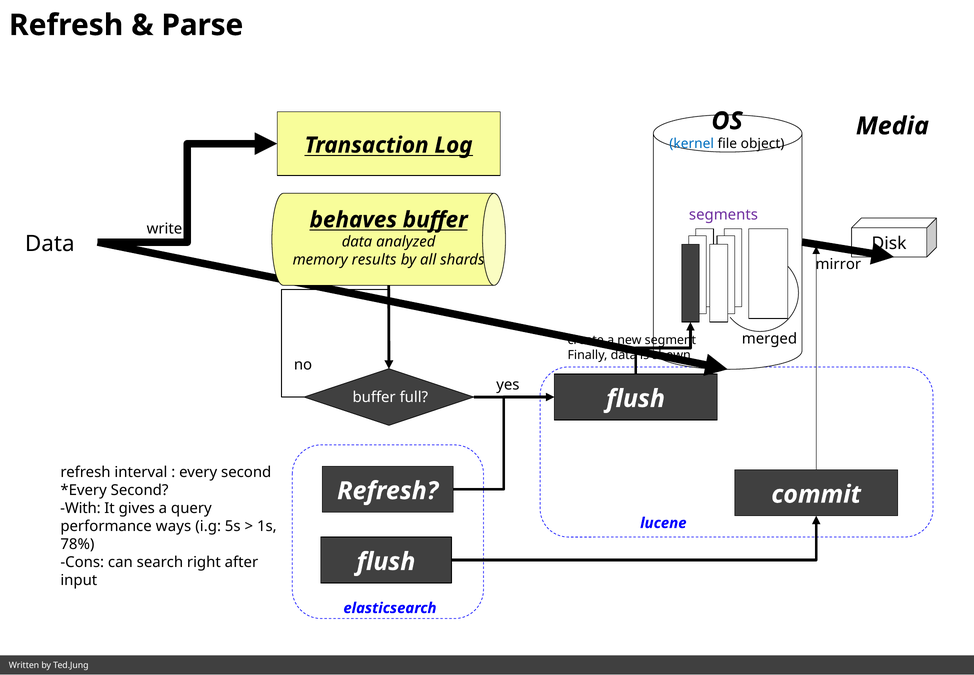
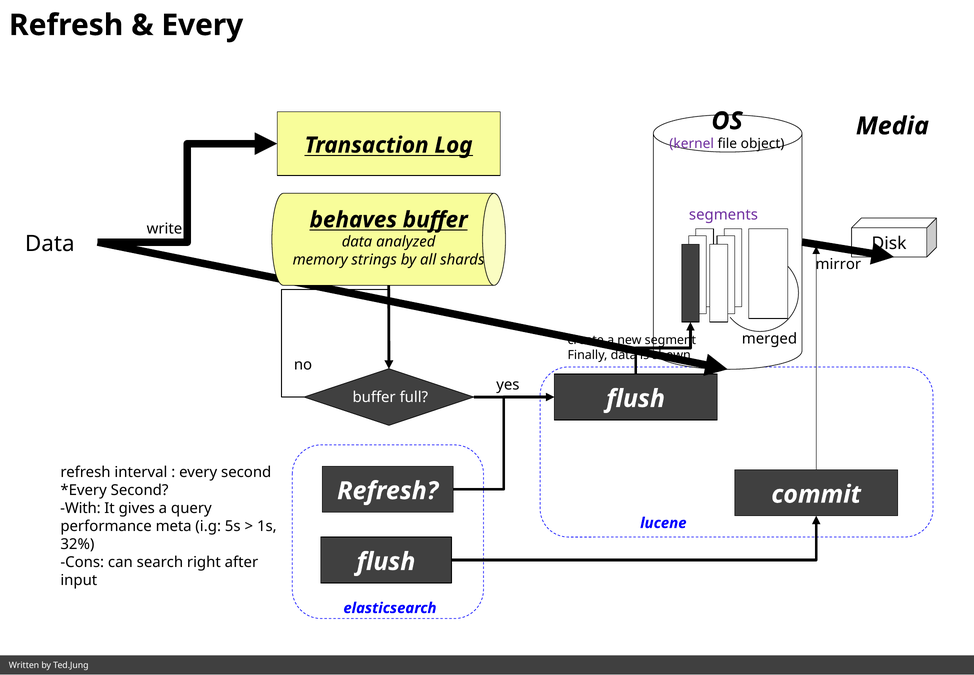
Parse: Parse -> Every (202, 25)
kernel colour: blue -> purple (692, 143)
results: results -> strings (374, 260)
ways: ways -> meta (174, 526)
78%: 78% -> 32% (77, 544)
